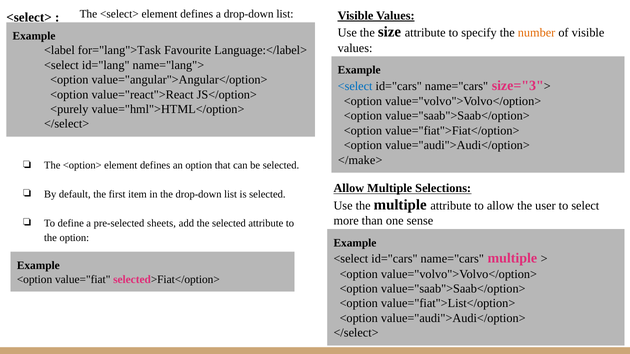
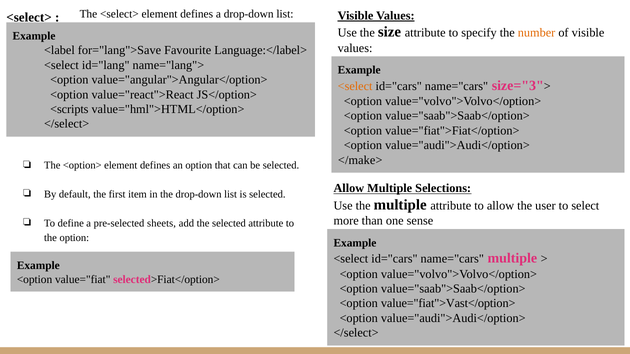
for="lang">Task: for="lang">Task -> for="lang">Save (119, 50)
<select colour: blue -> orange (355, 86)
<purely: <purely -> <scripts (69, 109)
value="fiat">List</option>: value="fiat">List</option> -> value="fiat">Vast</option> (448, 304)
